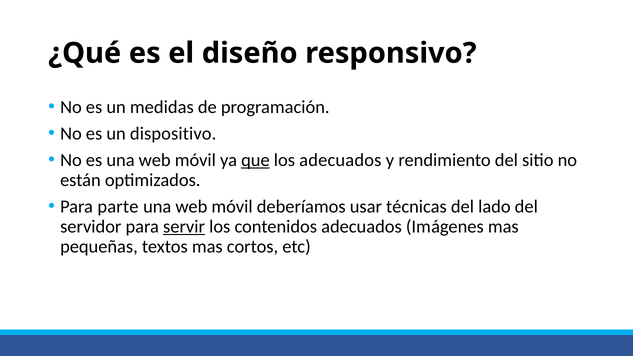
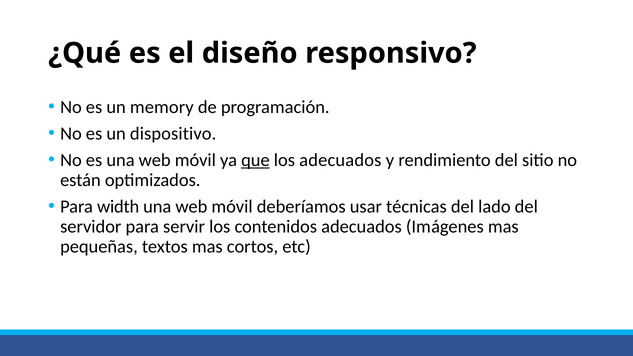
medidas: medidas -> memory (162, 107)
parte: parte -> width (118, 207)
servir underline: present -> none (184, 227)
